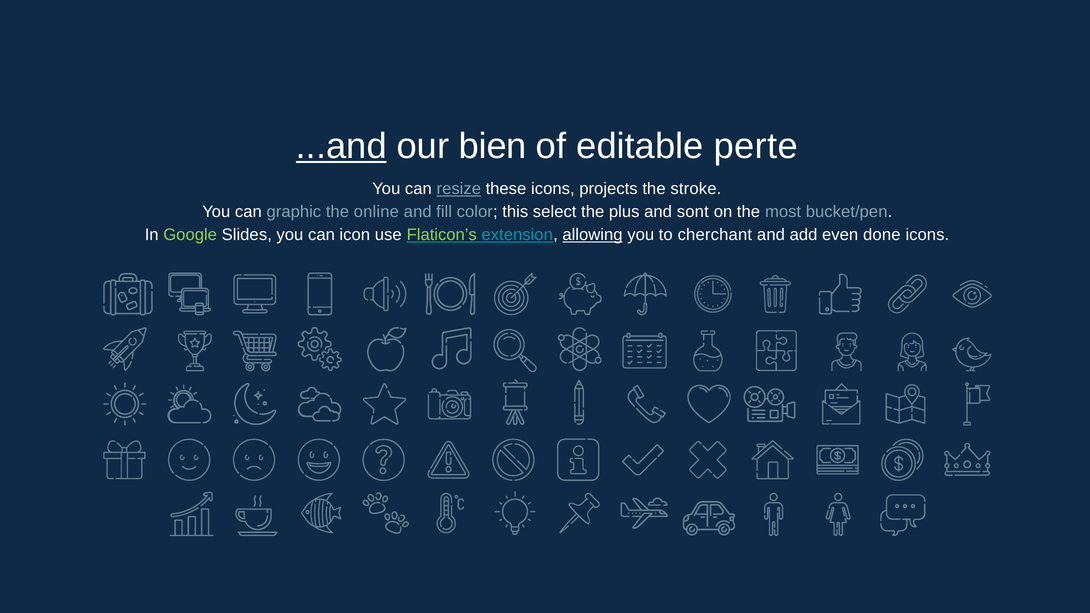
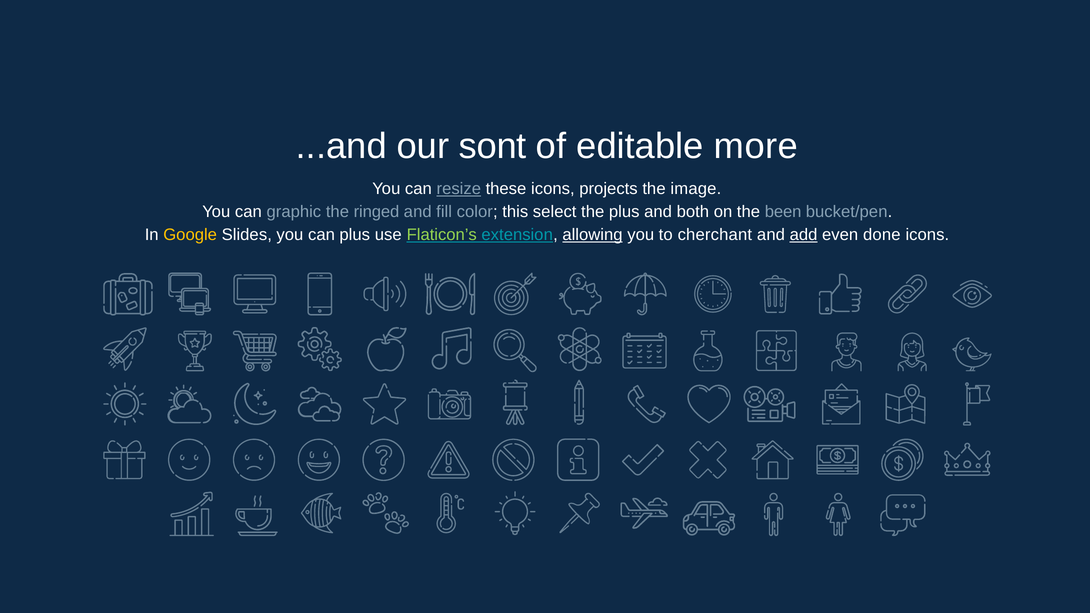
...and underline: present -> none (341, 147)
bien: bien -> sont (493, 147)
perte: perte -> more (756, 147)
stroke: stroke -> image (696, 189)
online: online -> ringed (376, 212)
sont: sont -> both (693, 212)
most: most -> been (783, 212)
Google colour: light green -> yellow (190, 235)
can icon: icon -> plus (355, 235)
add underline: none -> present (804, 235)
